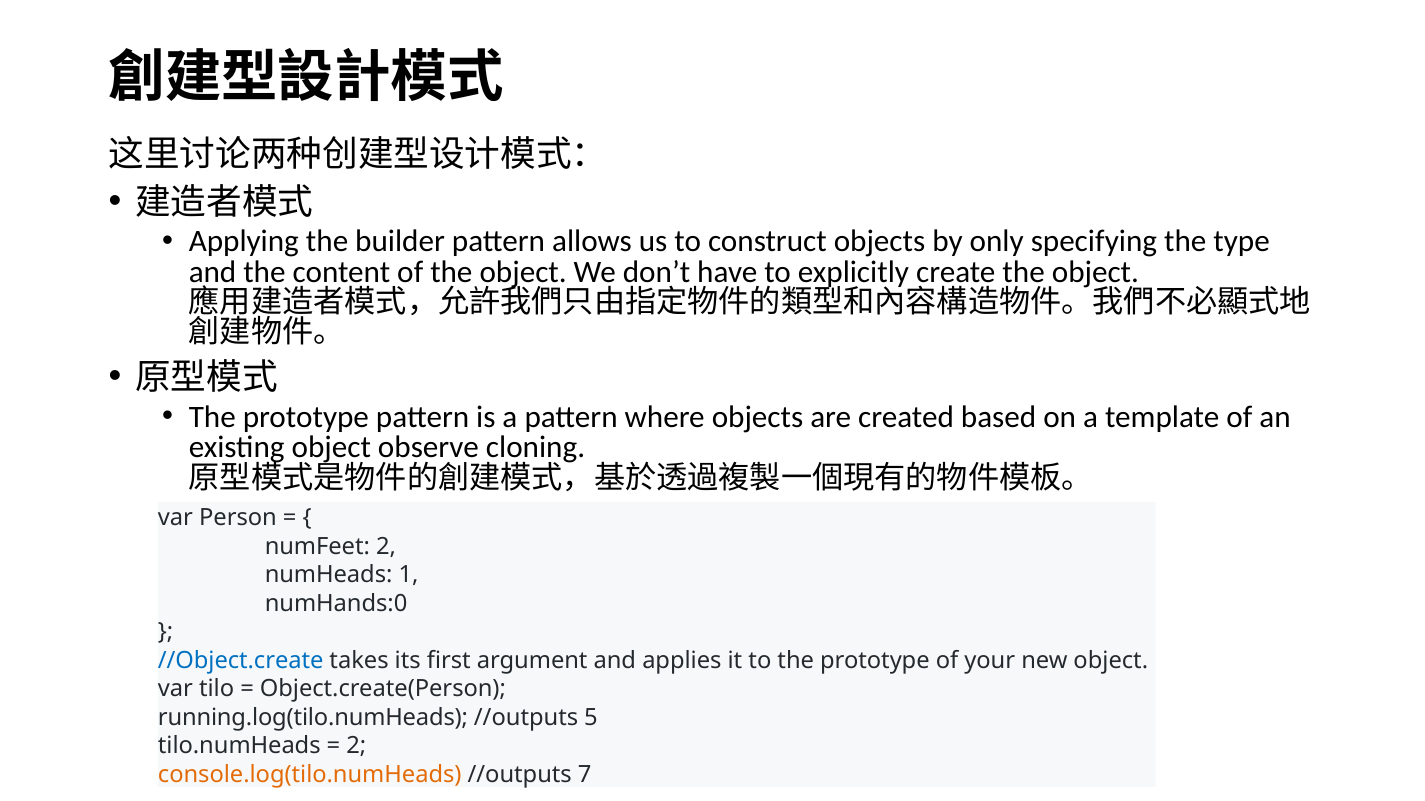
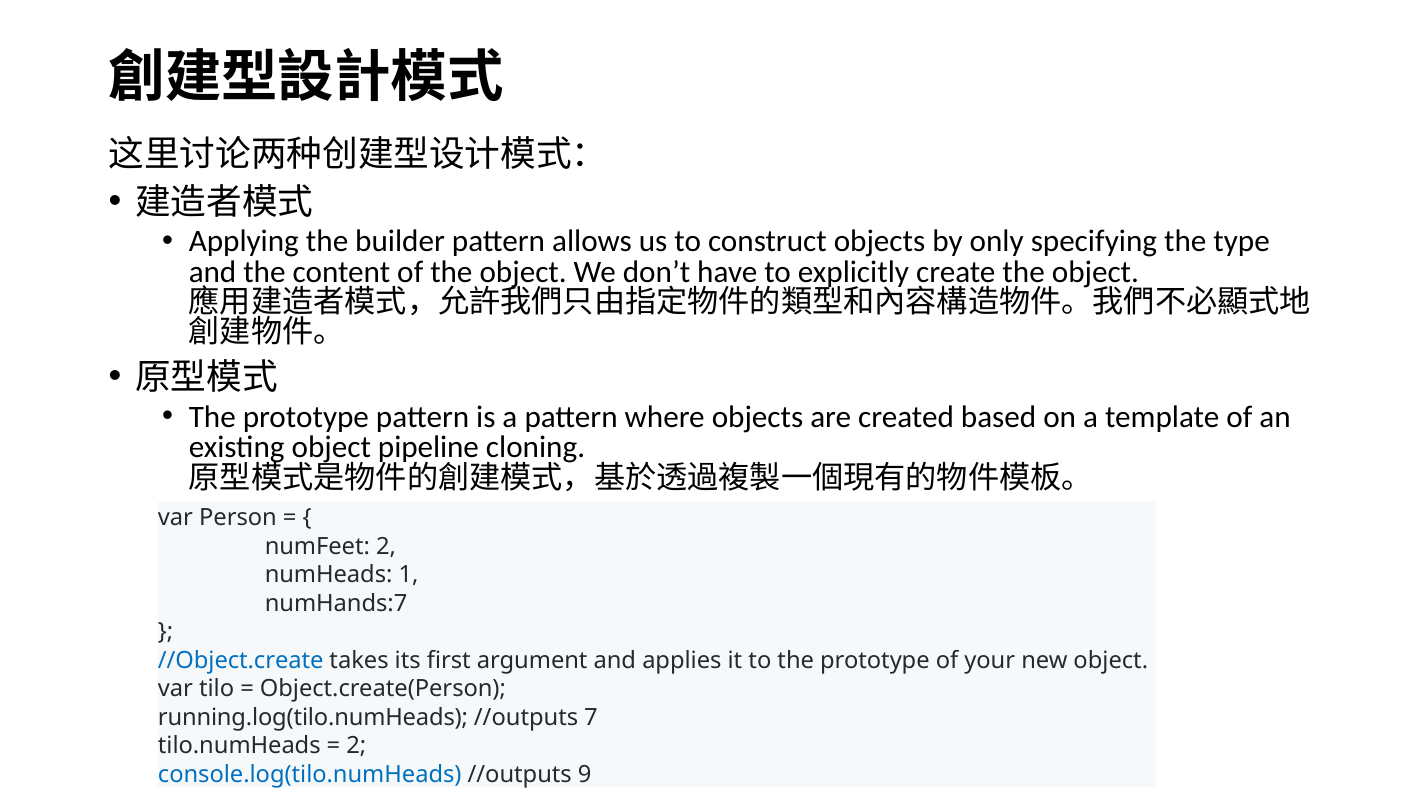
observe: observe -> pipeline (428, 448)
numHands:0: numHands:0 -> numHands:7 (336, 604)
5: 5 -> 7 (591, 718)
console.log(tilo.numHeads colour: orange -> blue (310, 775)
7: 7 -> 9 (585, 775)
